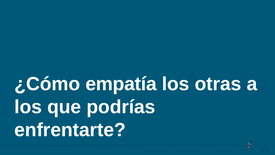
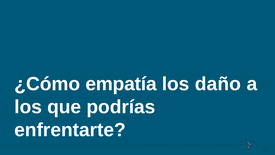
otras: otras -> daño (218, 84)
